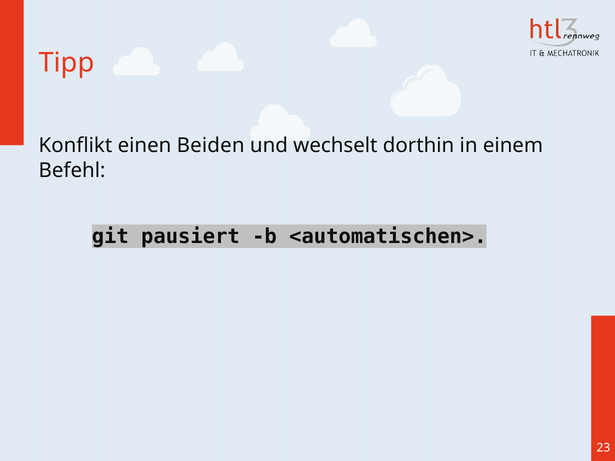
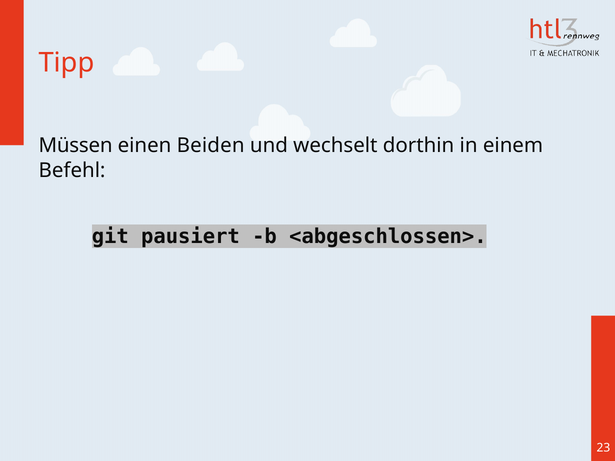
Konflikt: Konflikt -> Müssen (76, 146)
<automatischen>: <automatischen> -> <abgeschlossen> (388, 237)
